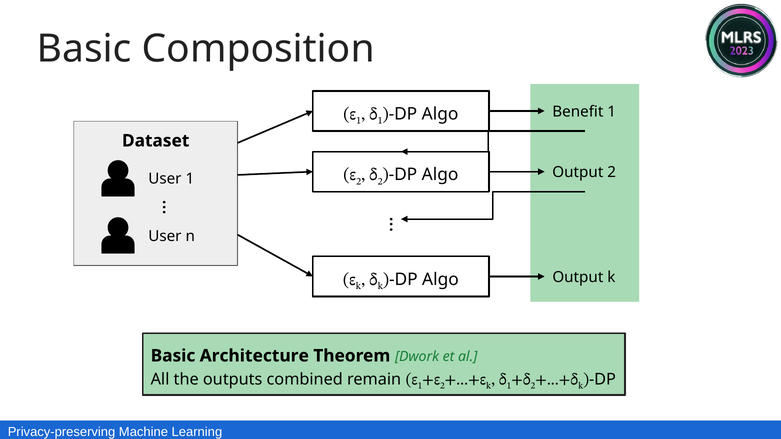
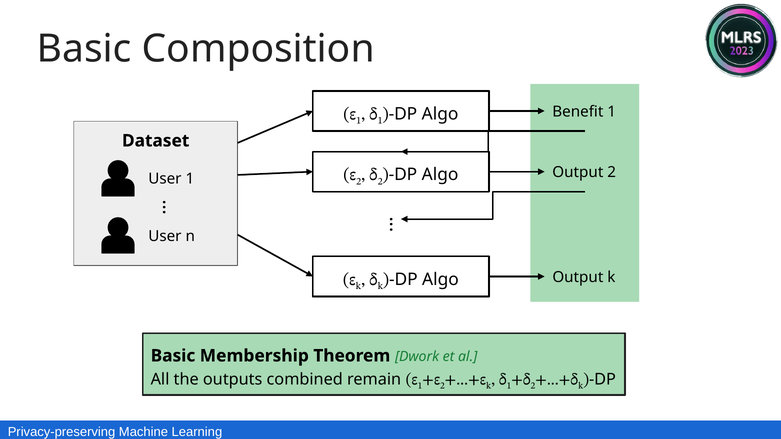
Architecture: Architecture -> Membership (254, 356)
